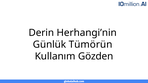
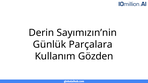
Herhangi’nin: Herhangi’nin -> Sayımızın’nin (87, 33)
Tümörün: Tümörün -> Parçalara (91, 45)
